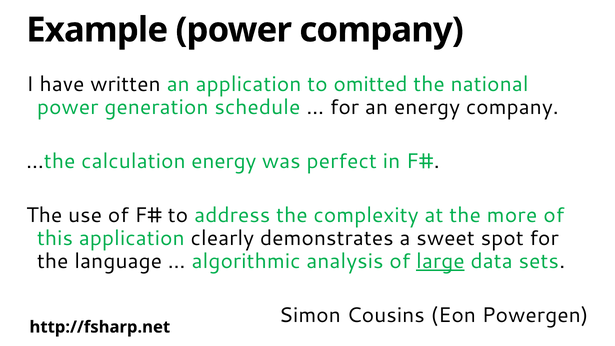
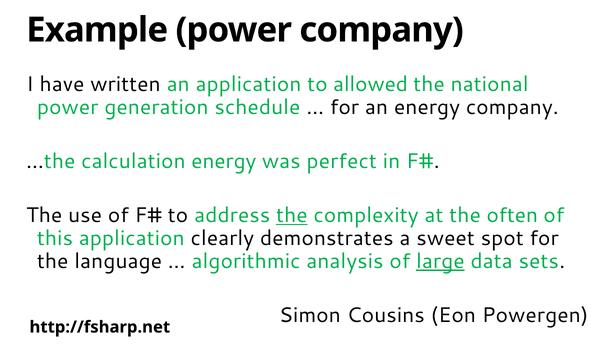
omitted: omitted -> allowed (371, 84)
the underline: none -> present (292, 215)
more: more -> often (512, 215)
